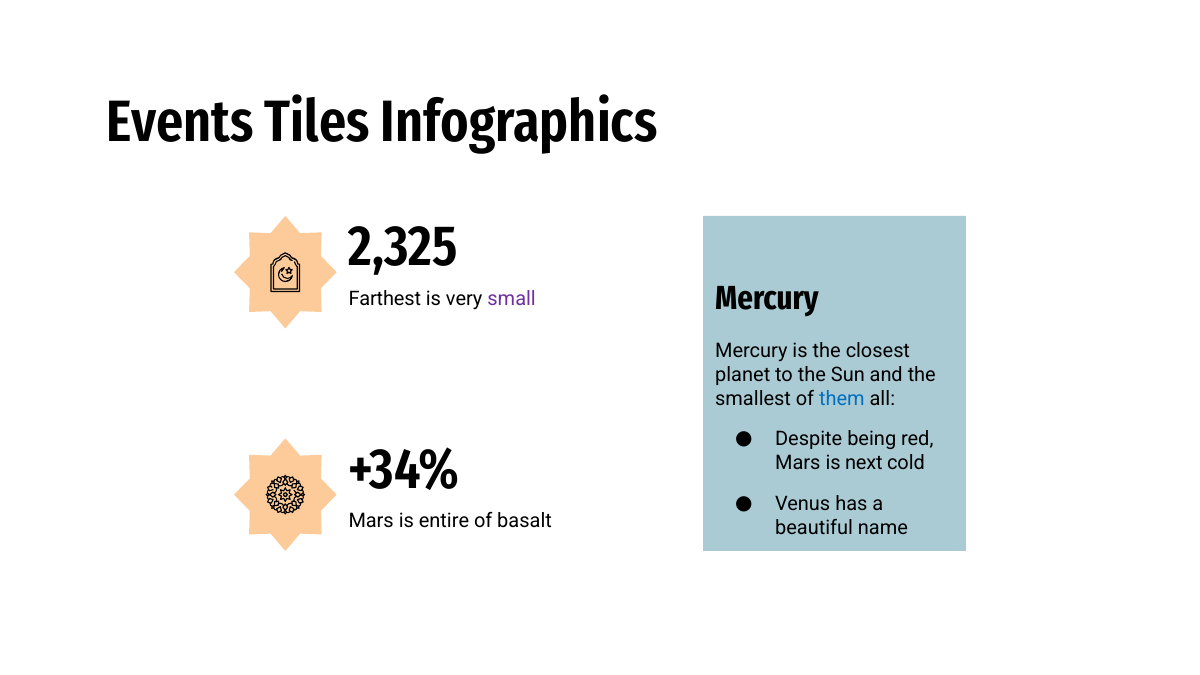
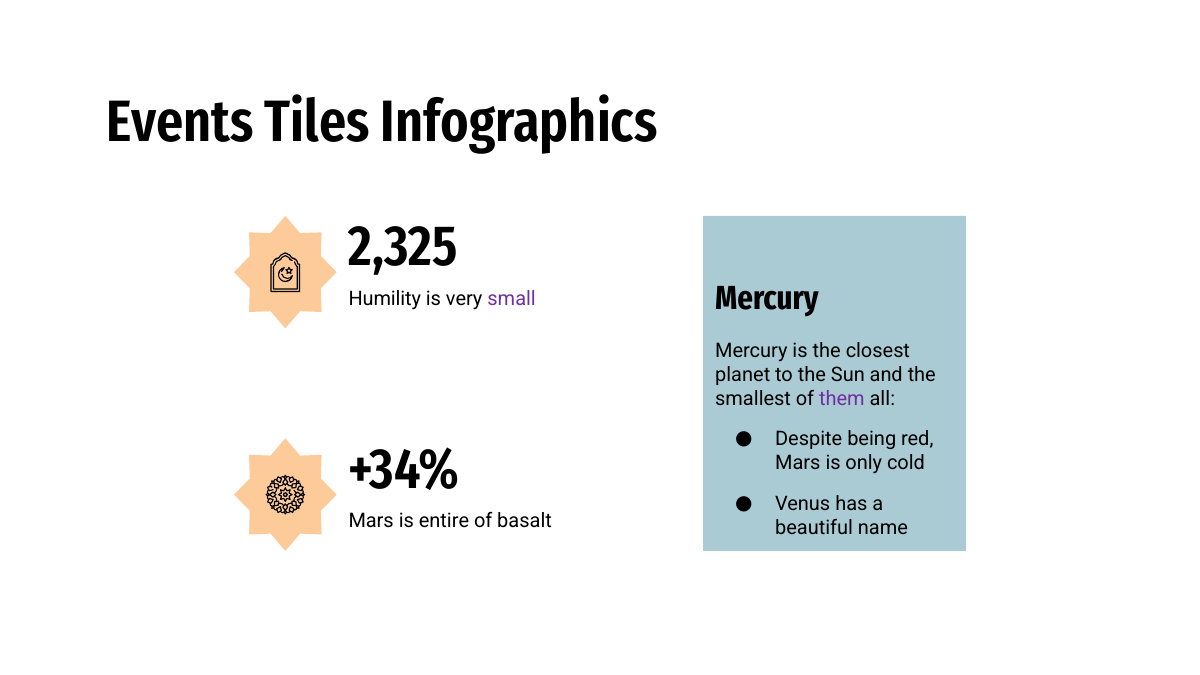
Farthest: Farthest -> Humility (385, 299)
them colour: blue -> purple (842, 399)
next: next -> only (864, 463)
